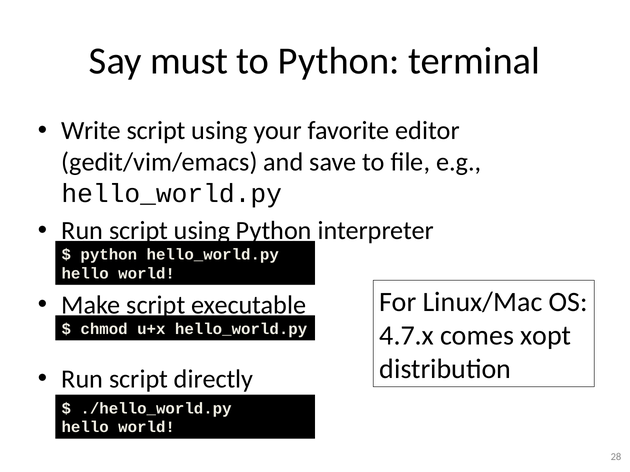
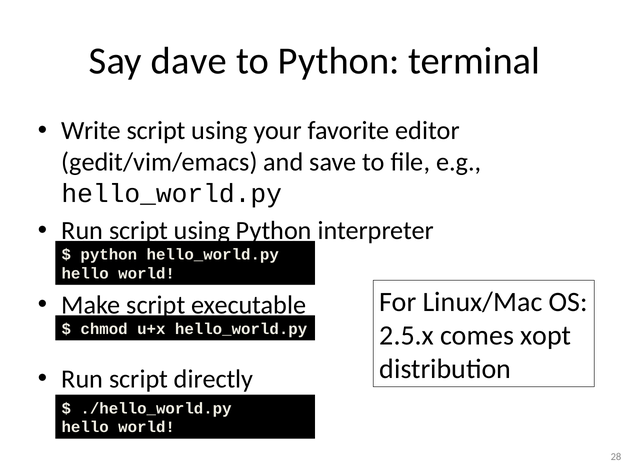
must: must -> dave (189, 61)
4.7.x: 4.7.x -> 2.5.x (407, 336)
